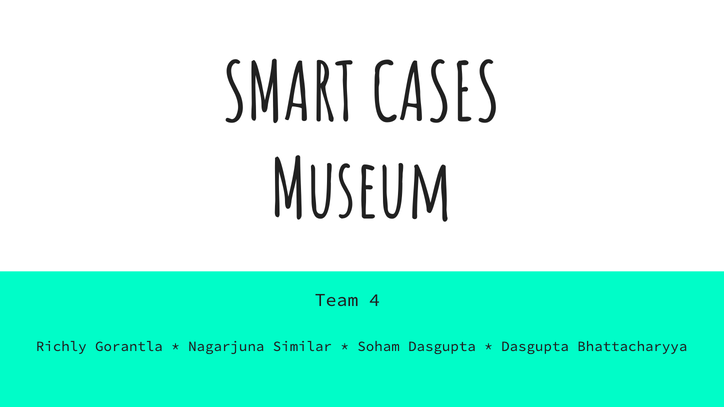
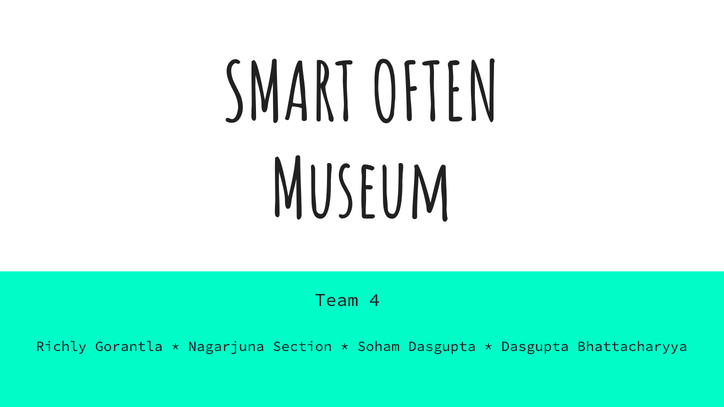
CASES: CASES -> OFTEN (436, 95)
Similar: Similar -> Section (302, 347)
